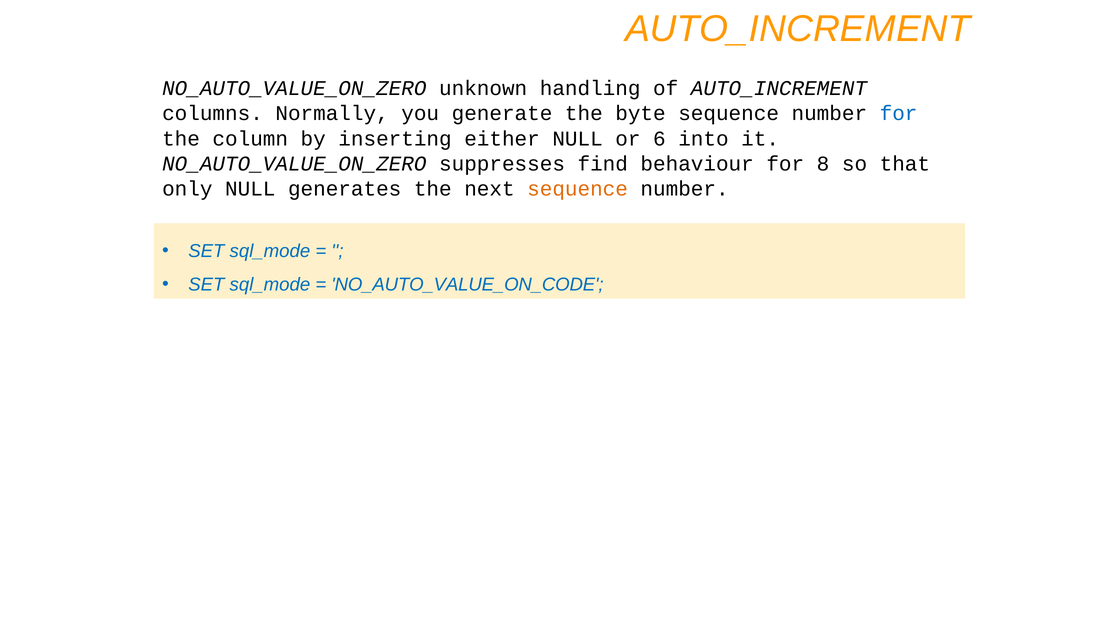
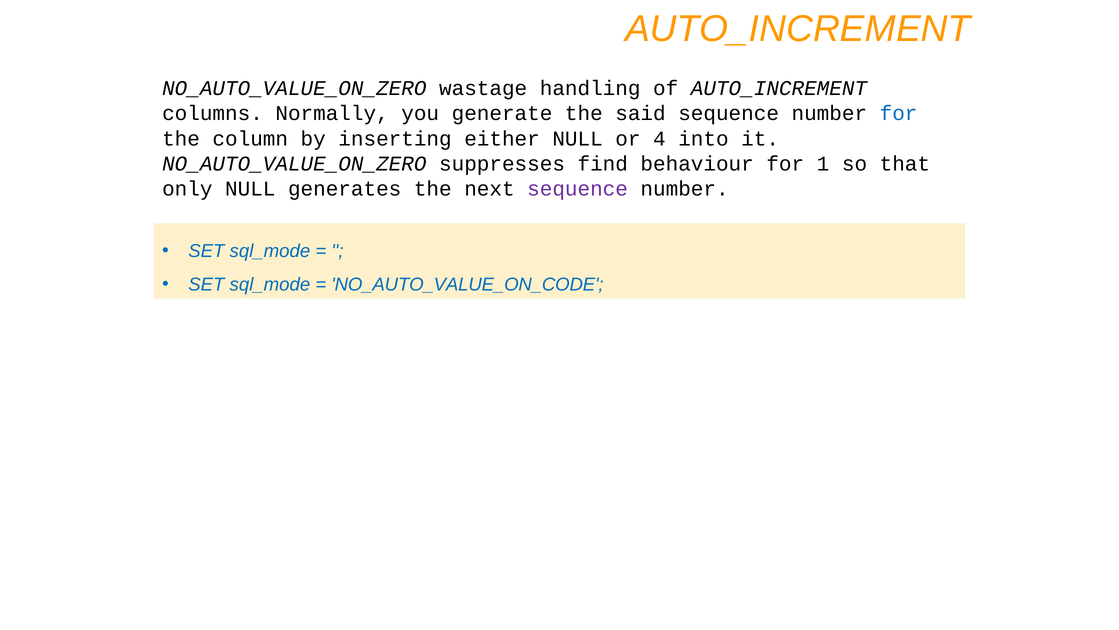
unknown: unknown -> wastage (483, 88)
byte: byte -> said (640, 113)
6: 6 -> 4 (659, 138)
8: 8 -> 1 (823, 164)
sequence colour: orange -> purple (578, 189)
